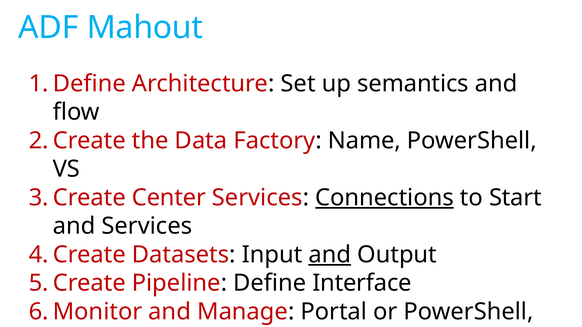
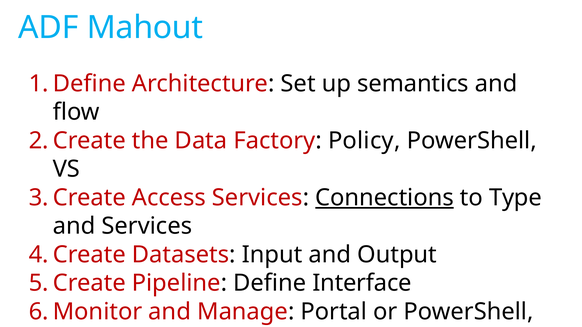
Name: Name -> Policy (364, 141)
Center: Center -> Access (169, 198)
Start: Start -> Type (515, 198)
and underline: present -> none (330, 255)
